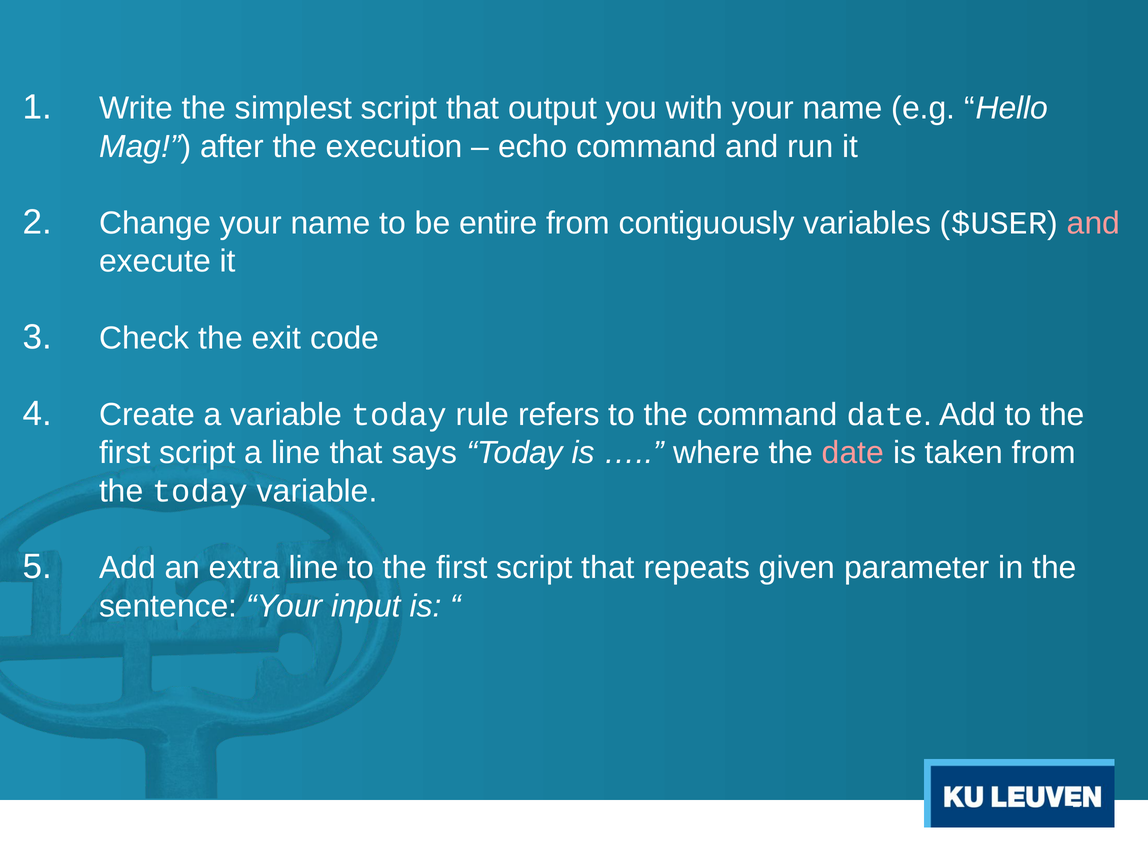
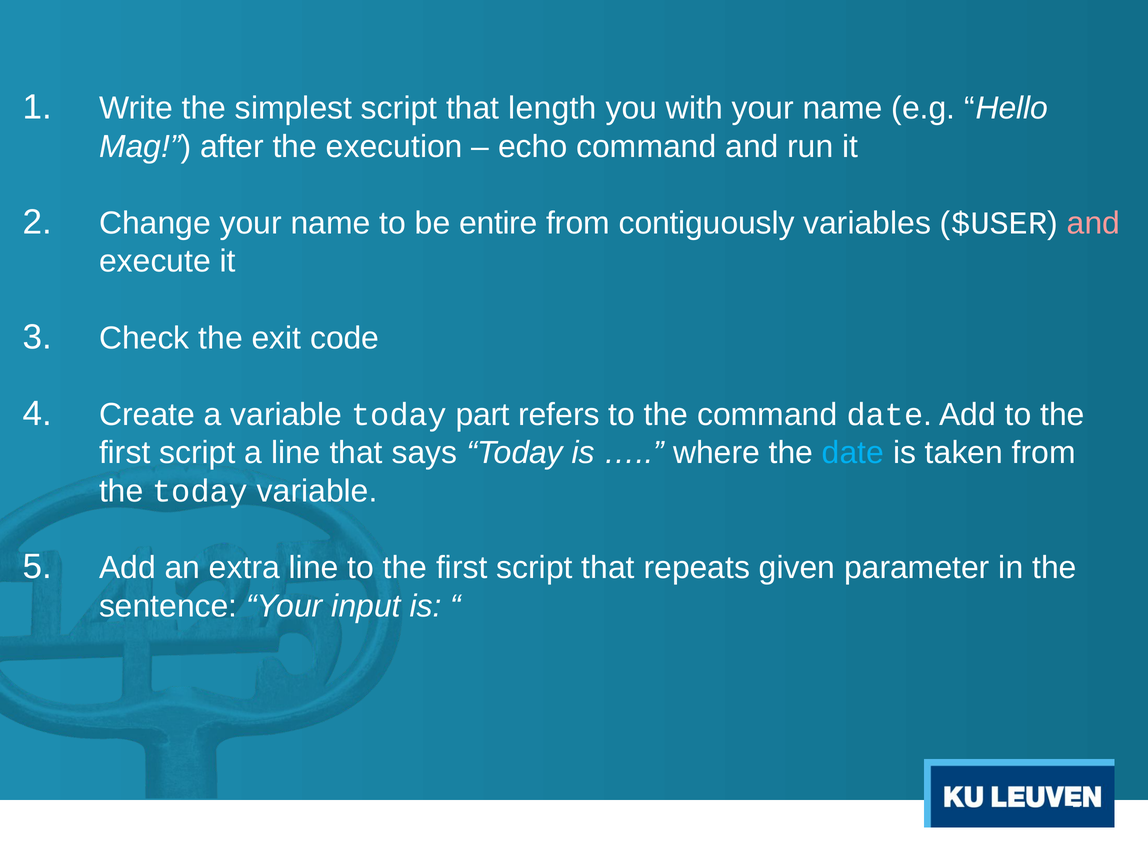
output: output -> length (552, 108)
rule: rule -> part (483, 415)
date colour: pink -> light blue (853, 453)
